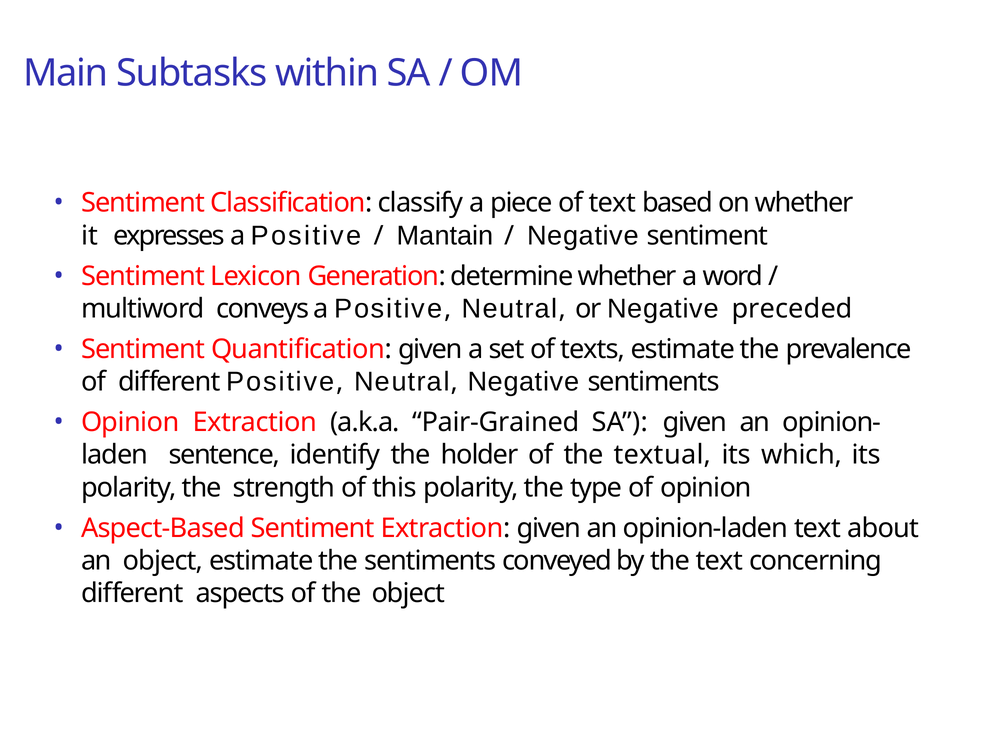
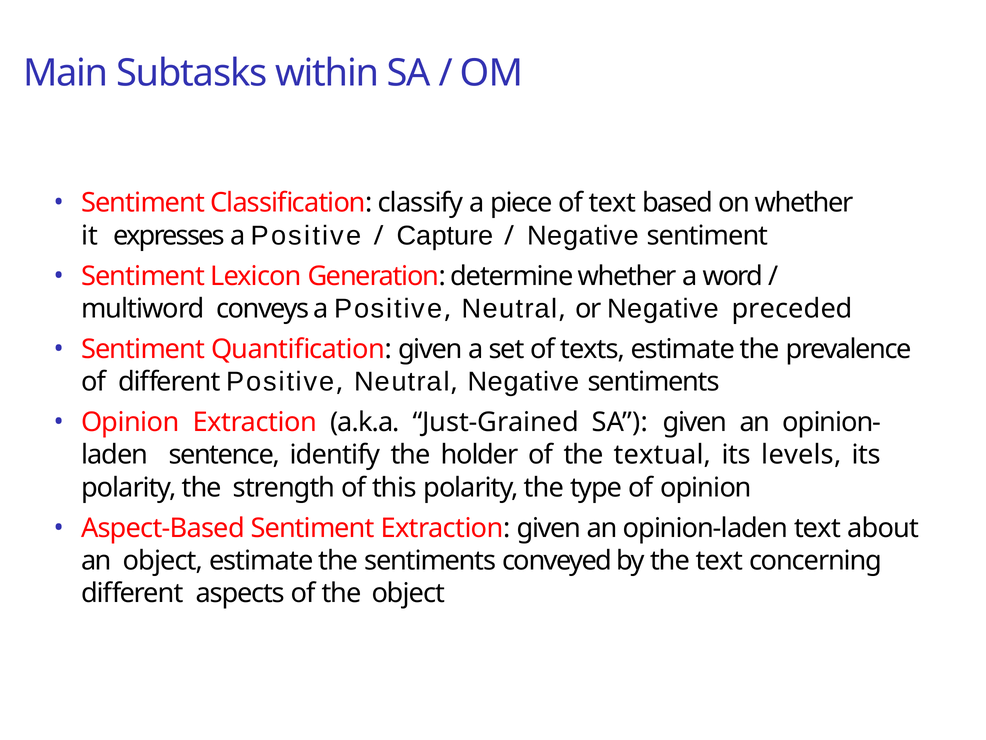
Mantain: Mantain -> Capture (445, 236)
Pair-Grained: Pair-Grained -> Just-Grained (496, 422)
which: which -> levels (801, 455)
